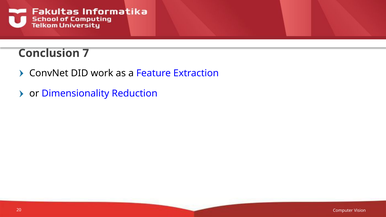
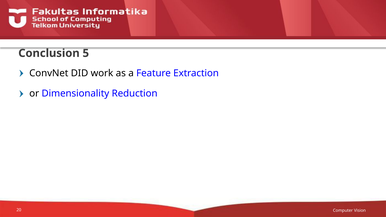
7: 7 -> 5 (86, 53)
